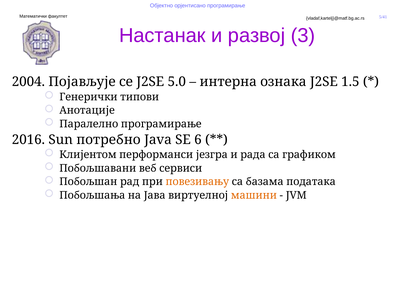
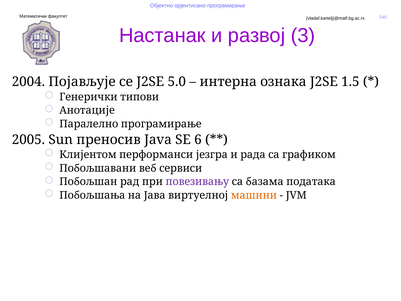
2016: 2016 -> 2005 (28, 140)
потребно: потребно -> преносив (109, 140)
повезивању colour: orange -> purple (197, 182)
